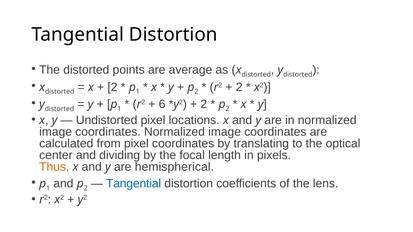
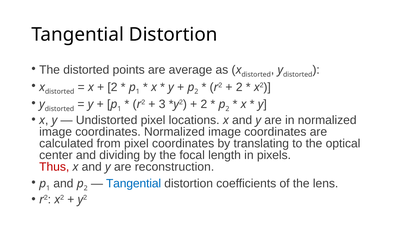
6: 6 -> 3 (162, 104)
Thus colour: orange -> red (54, 167)
hemispherical: hemispherical -> reconstruction (174, 167)
